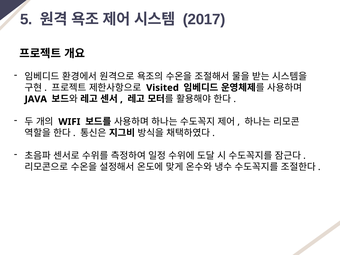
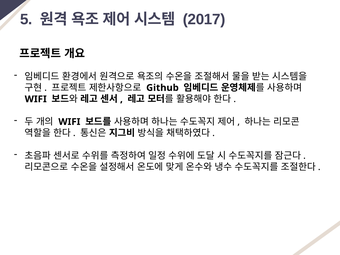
Visited: Visited -> Github (162, 88)
JAVA: JAVA -> WIFI (36, 99)
